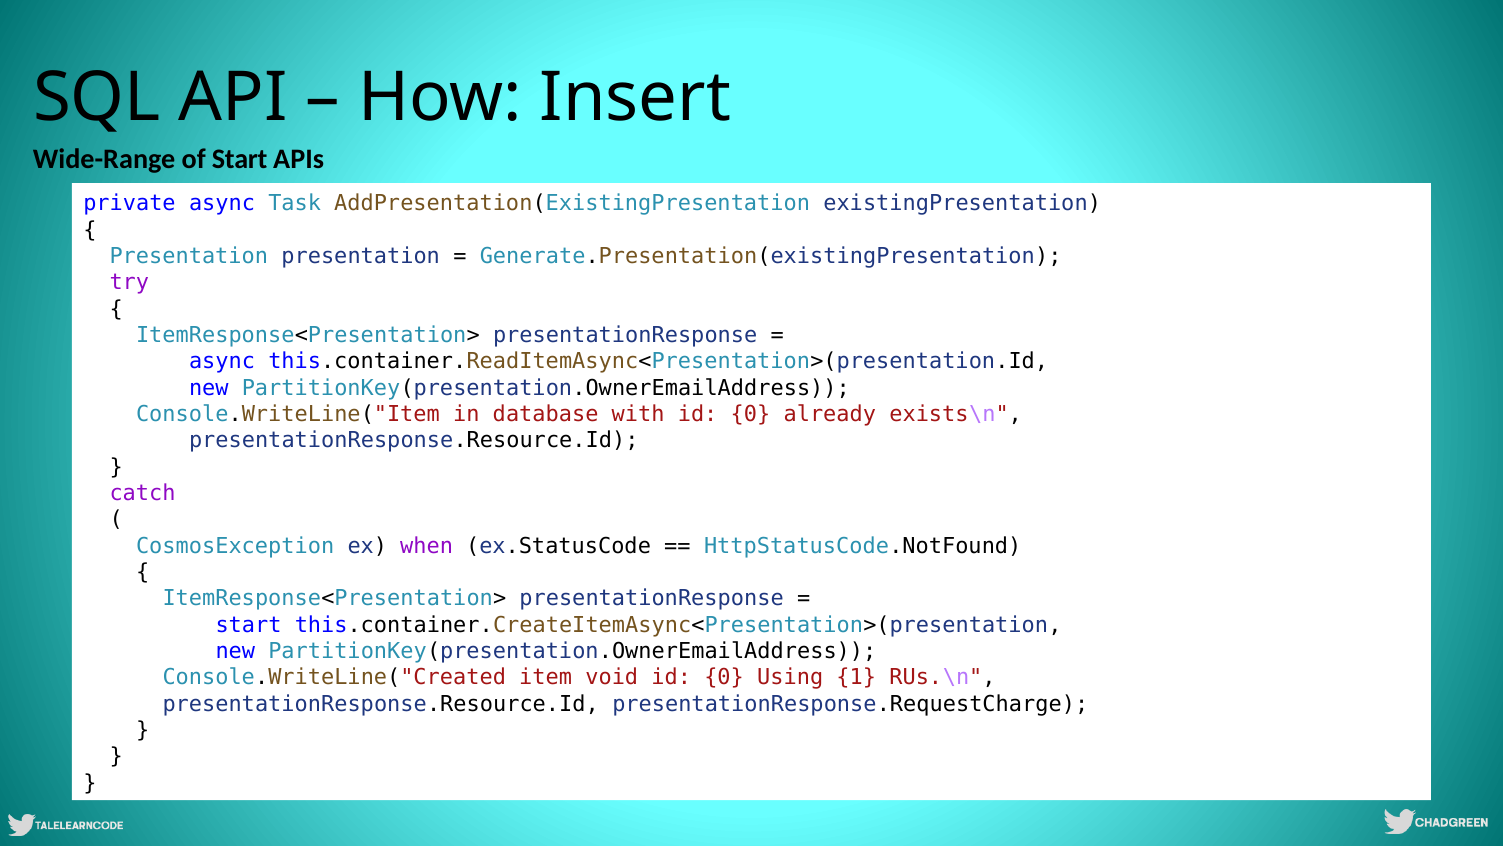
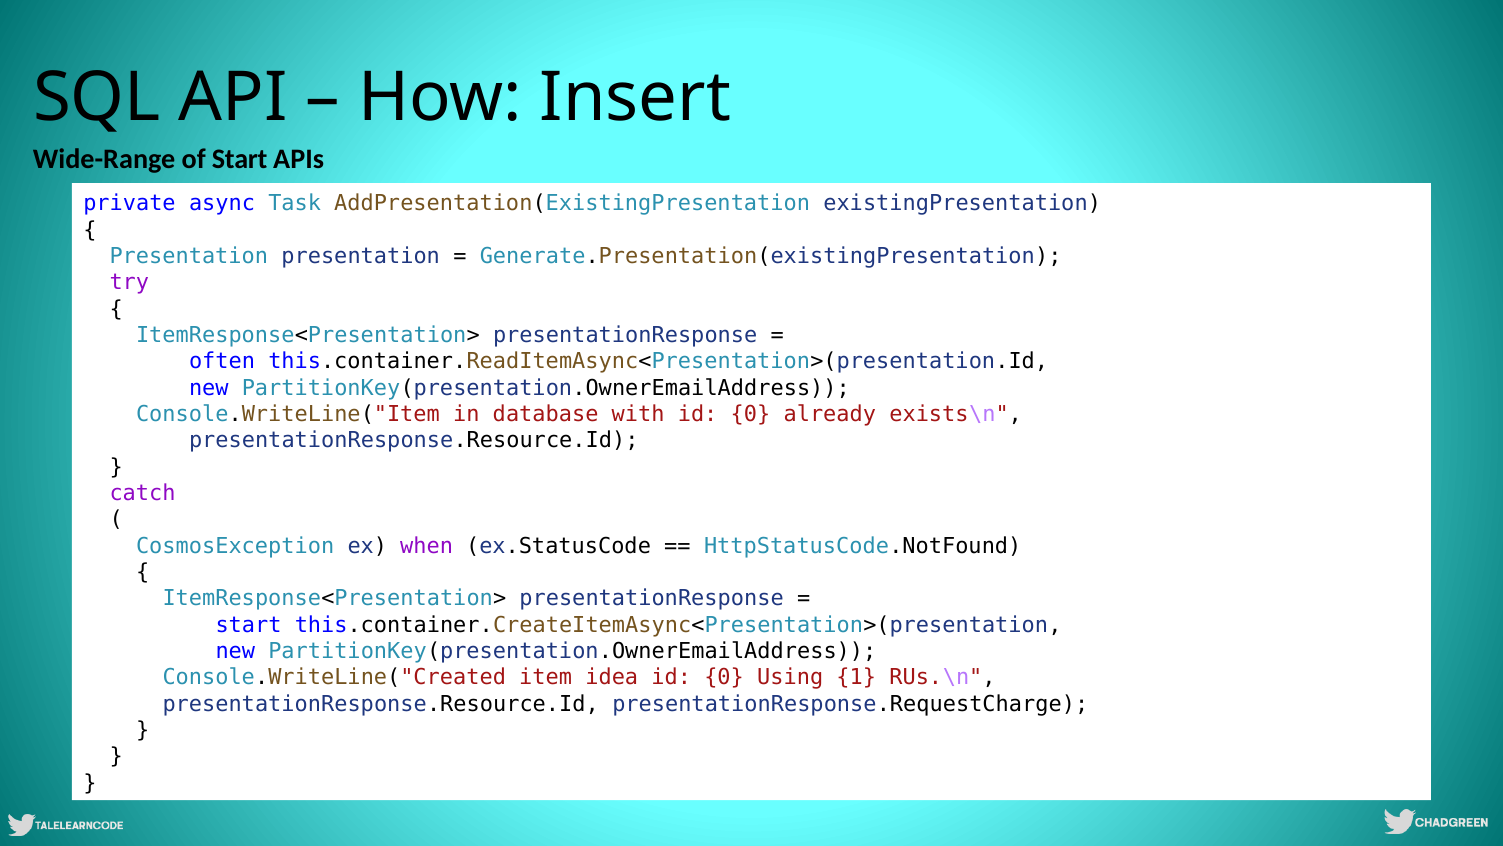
async: async -> often (222, 361)
void: void -> idea (612, 677)
